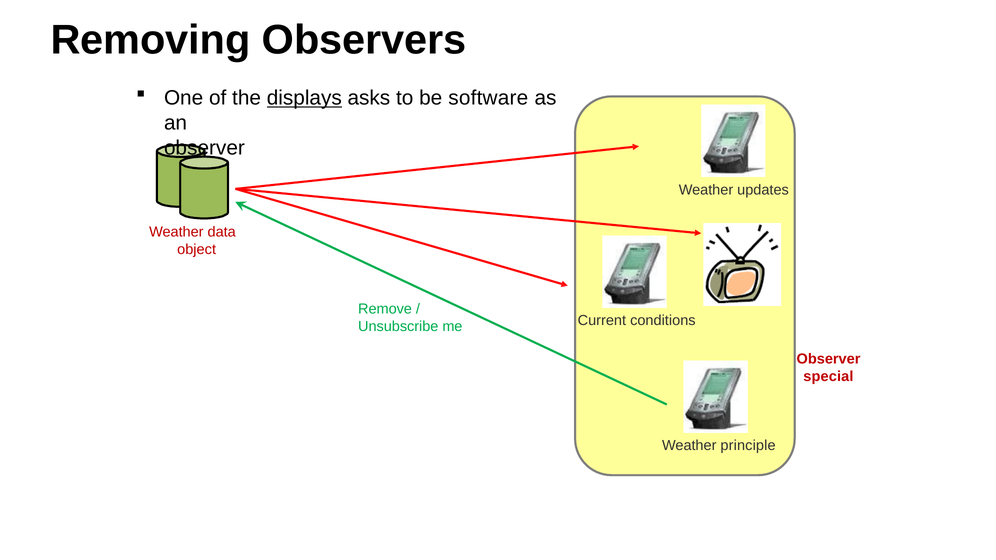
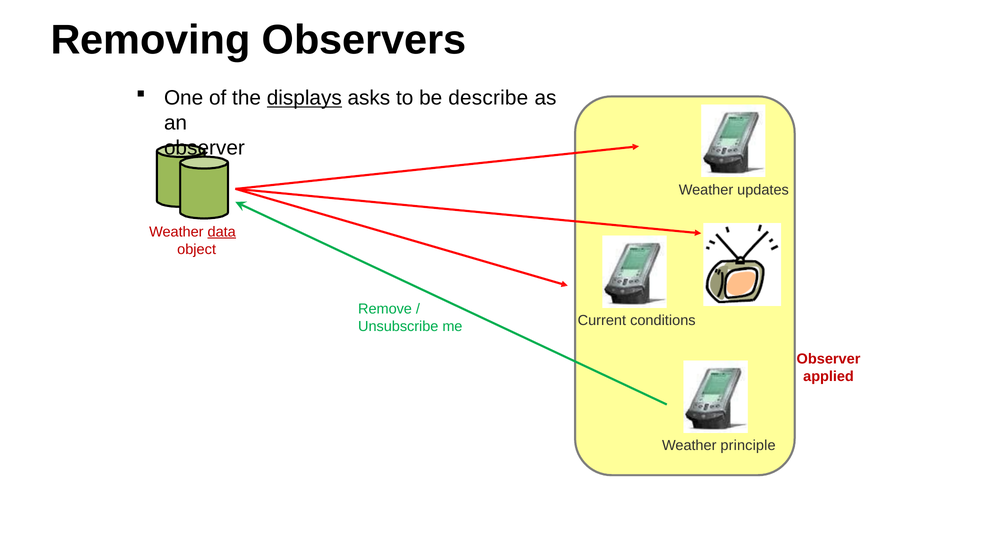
software: software -> describe (488, 98)
data underline: none -> present (222, 232)
special: special -> applied (829, 377)
